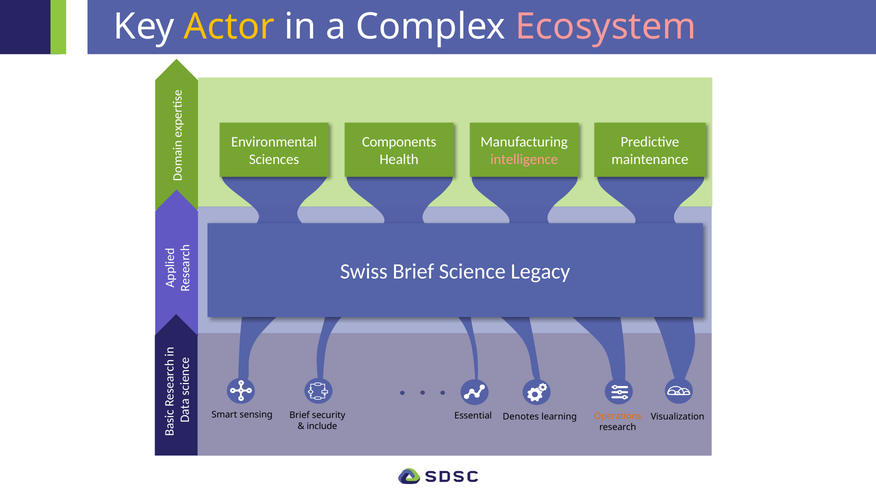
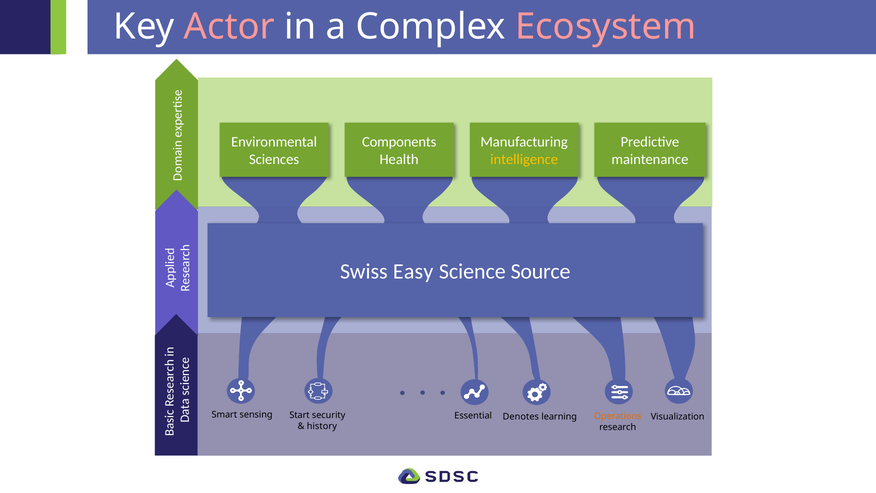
Actor colour: yellow -> pink (229, 27)
intelligence colour: pink -> yellow (524, 159)
Swiss Brief: Brief -> Easy (413, 271)
Legacy: Legacy -> Source (541, 271)
Brief: Brief -> Start (300, 415)
include: include -> history (322, 426)
